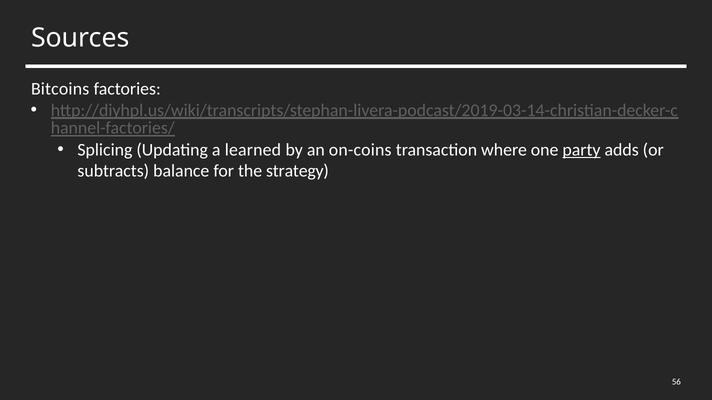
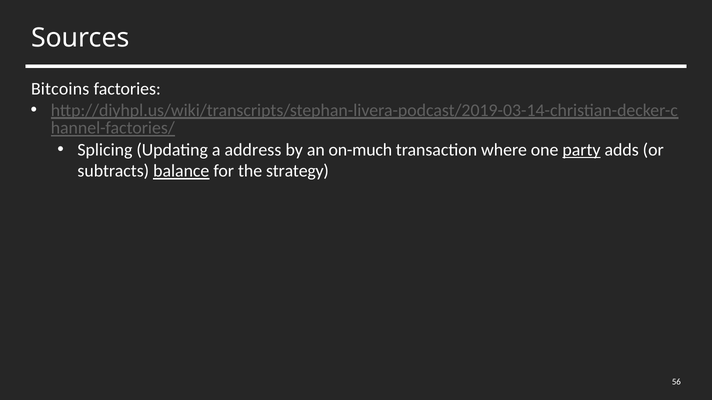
learned: learned -> address (253, 150)
on-coins: on-coins -> on-much (360, 150)
balance underline: none -> present (181, 171)
